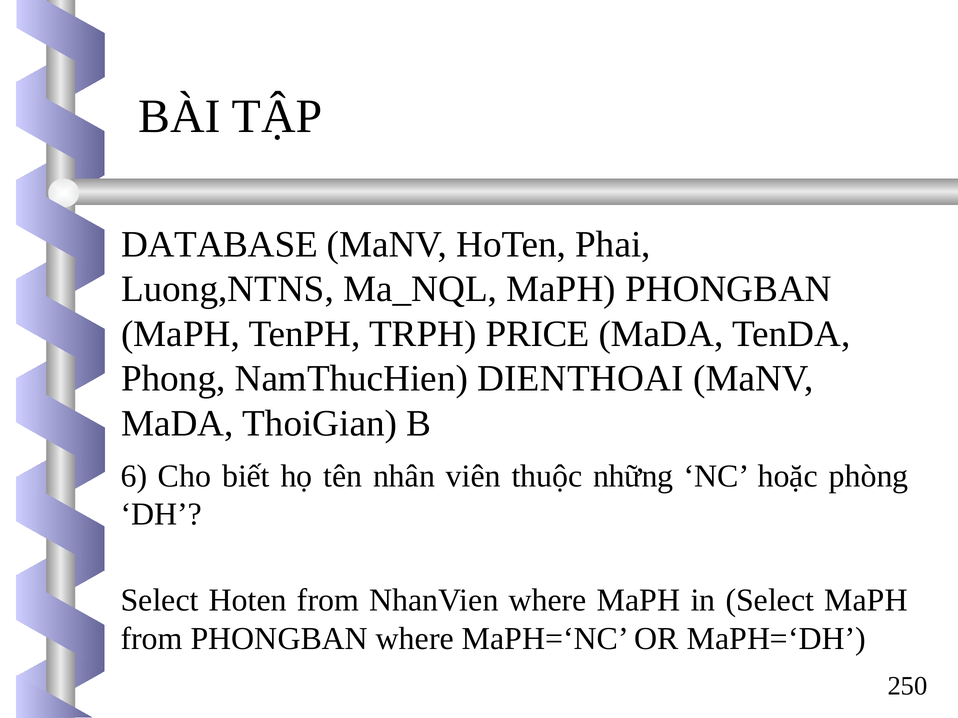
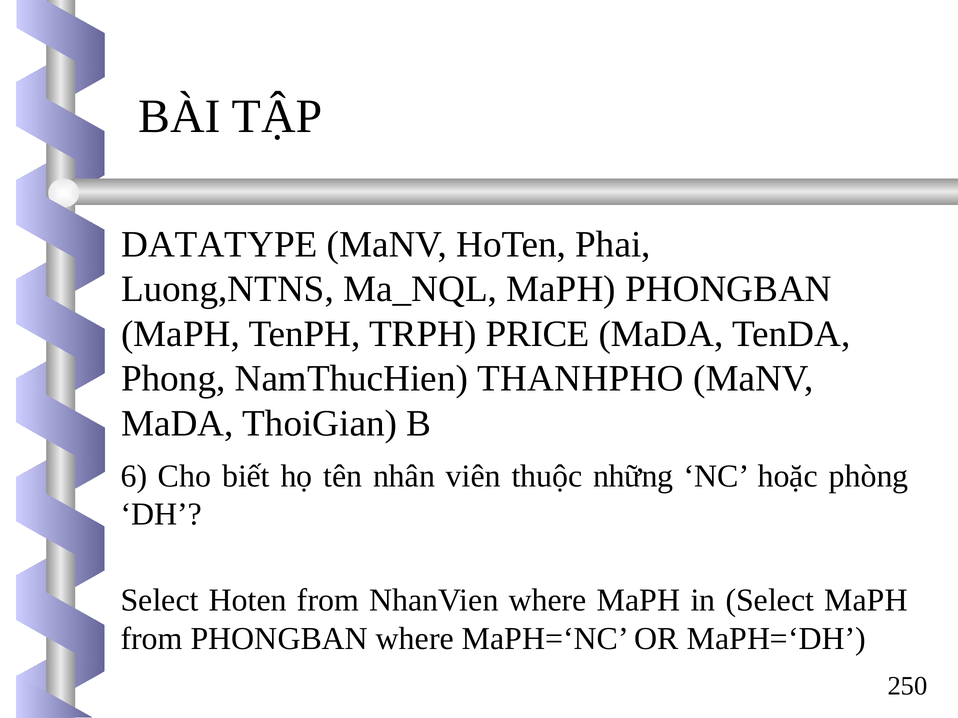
DATABASE: DATABASE -> DATATYPE (219, 245)
DIENTHOAI: DIENTHOAI -> THANHPHO (580, 379)
